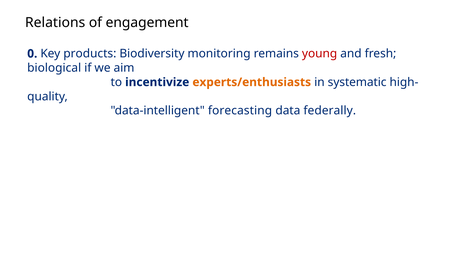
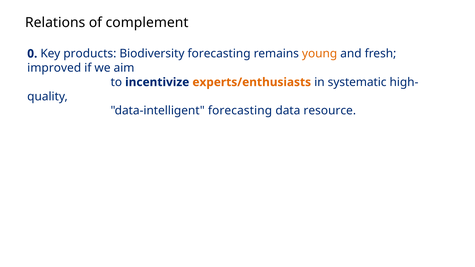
engagement: engagement -> complement (147, 23)
Biodiversity monitoring: monitoring -> forecasting (219, 54)
young colour: red -> orange (320, 54)
biological: biological -> improved (54, 68)
federally: federally -> resource (330, 111)
